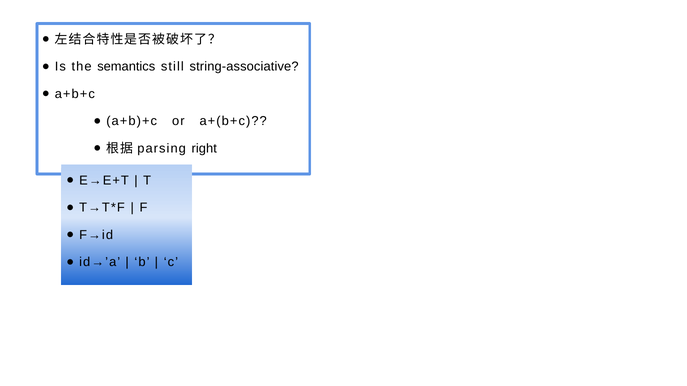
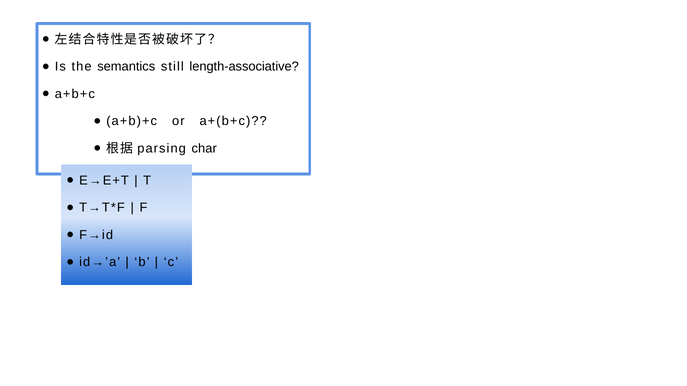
string-associative: string-associative -> length-associative (244, 67)
right: right -> char (204, 148)
